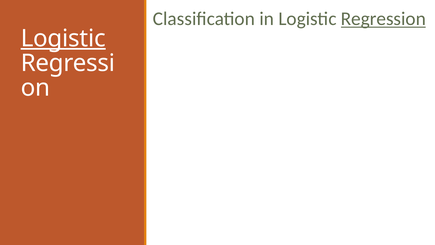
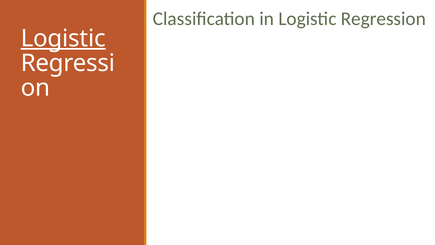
Regression underline: present -> none (383, 19)
